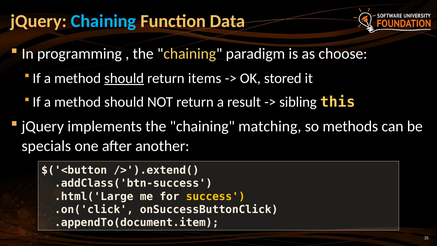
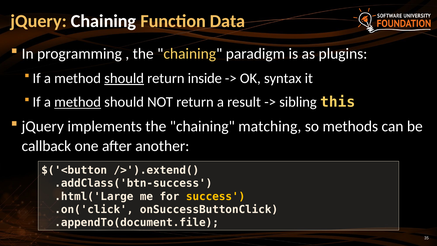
Chaining colour: light blue -> white (104, 21)
choose: choose -> plugins (343, 54)
items: items -> inside (205, 78)
stored: stored -> syntax (283, 78)
method underline: none -> present (78, 102)
specials: specials -> callback (46, 146)
.appendTo(document.item: .appendTo(document.item -> .appendTo(document.file (137, 223)
